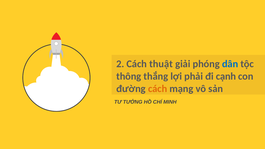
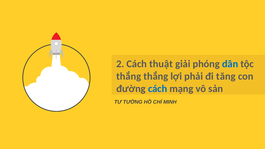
thông: thông -> thắng (129, 76)
cạnh: cạnh -> tăng (226, 76)
cách colour: orange -> blue (158, 89)
